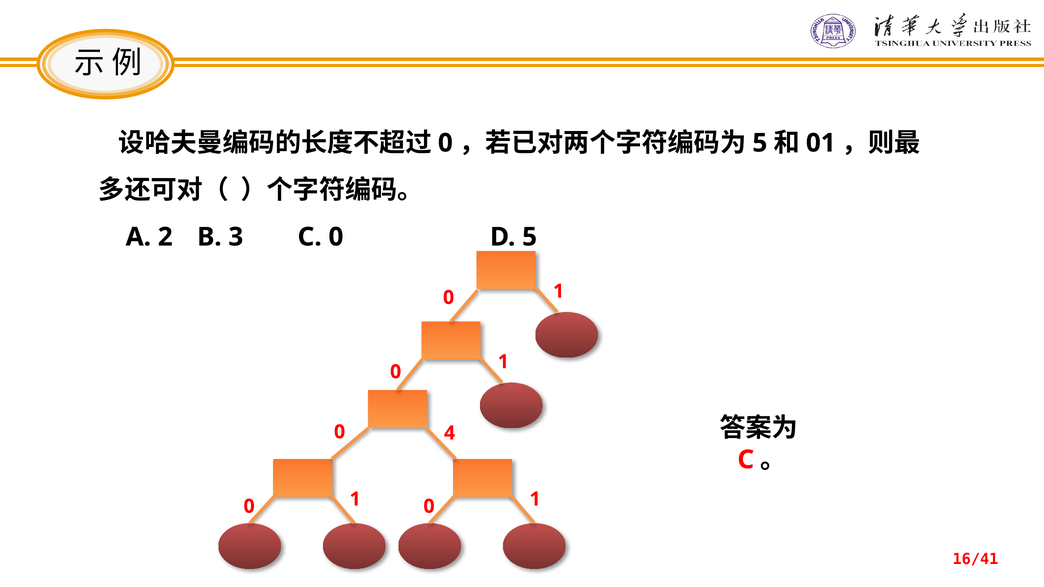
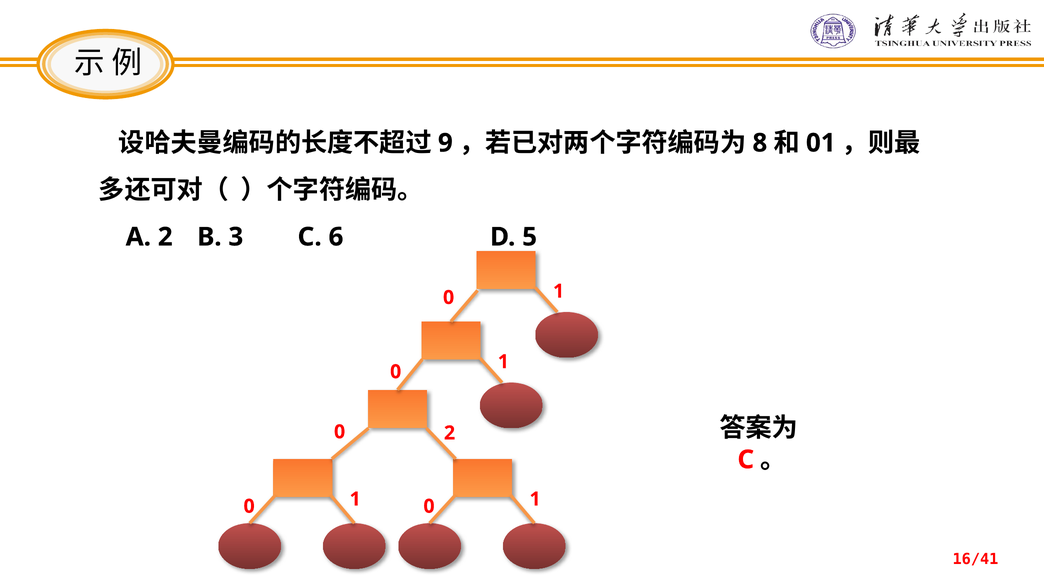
0: 0 -> 9 (445, 143)
5: 5 -> 8 (760, 143)
C 0: 0 -> 6 (336, 237)
0 4: 4 -> 2 (450, 433)
